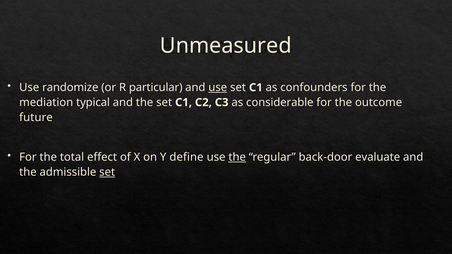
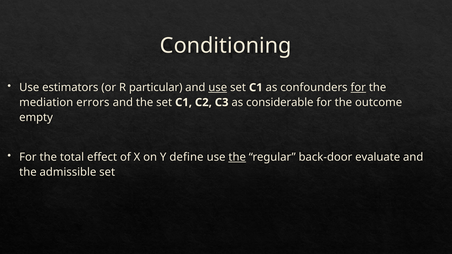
Unmeasured: Unmeasured -> Conditioning (226, 46)
randomize: randomize -> estimators (70, 88)
for underline: none -> present (358, 88)
typical: typical -> errors (93, 103)
future: future -> empty (36, 117)
set underline: present -> none (107, 172)
